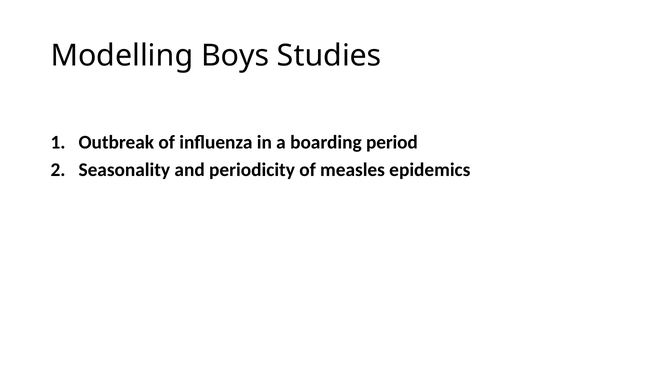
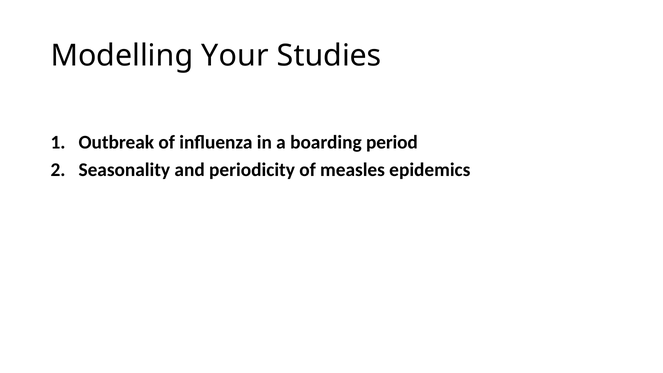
Boys: Boys -> Your (235, 56)
